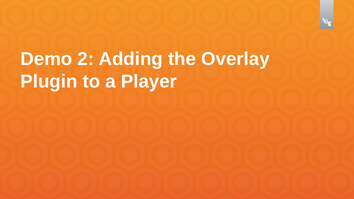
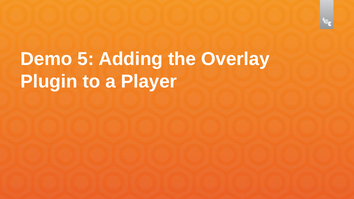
2: 2 -> 5 (86, 59)
